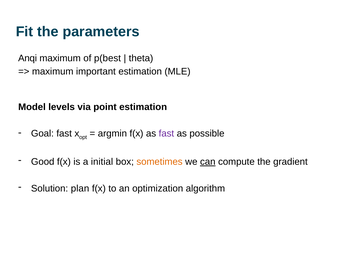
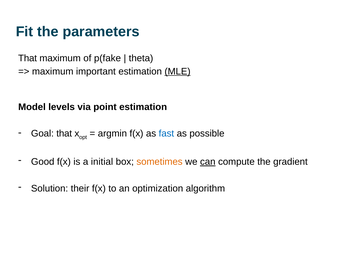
Anqi: Anqi -> That (28, 58)
p(best: p(best -> p(fake (107, 58)
MLE underline: none -> present (178, 72)
Goal fast: fast -> that (64, 134)
fast colour: purple -> blue (166, 134)
plan: plan -> their (80, 189)
